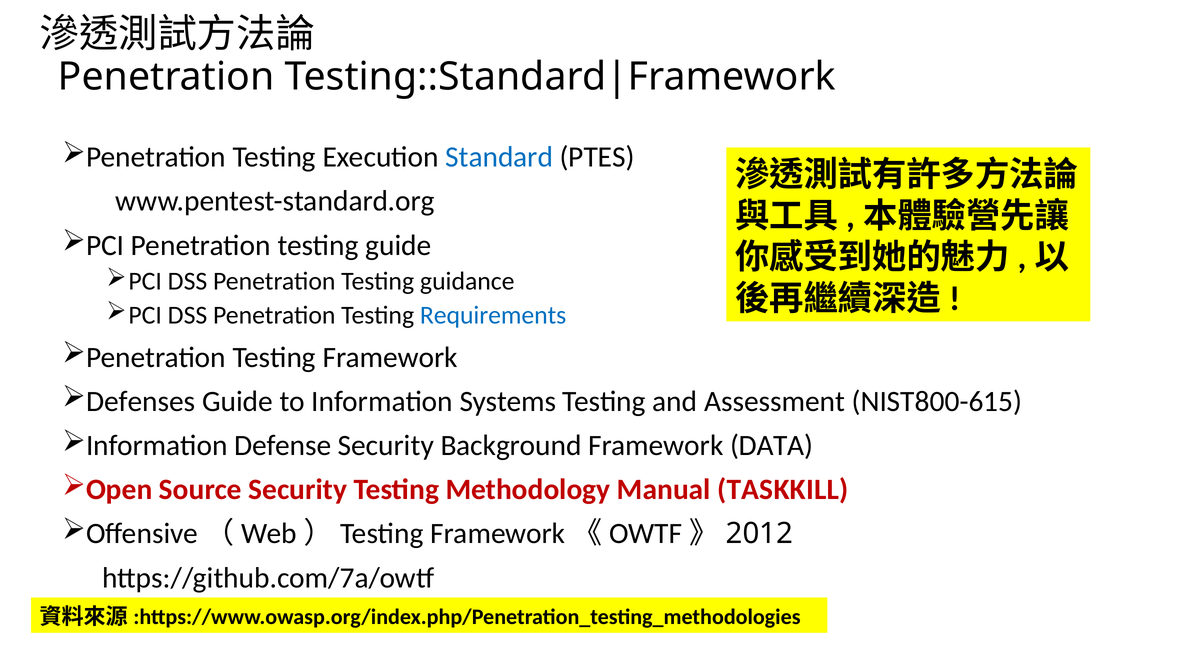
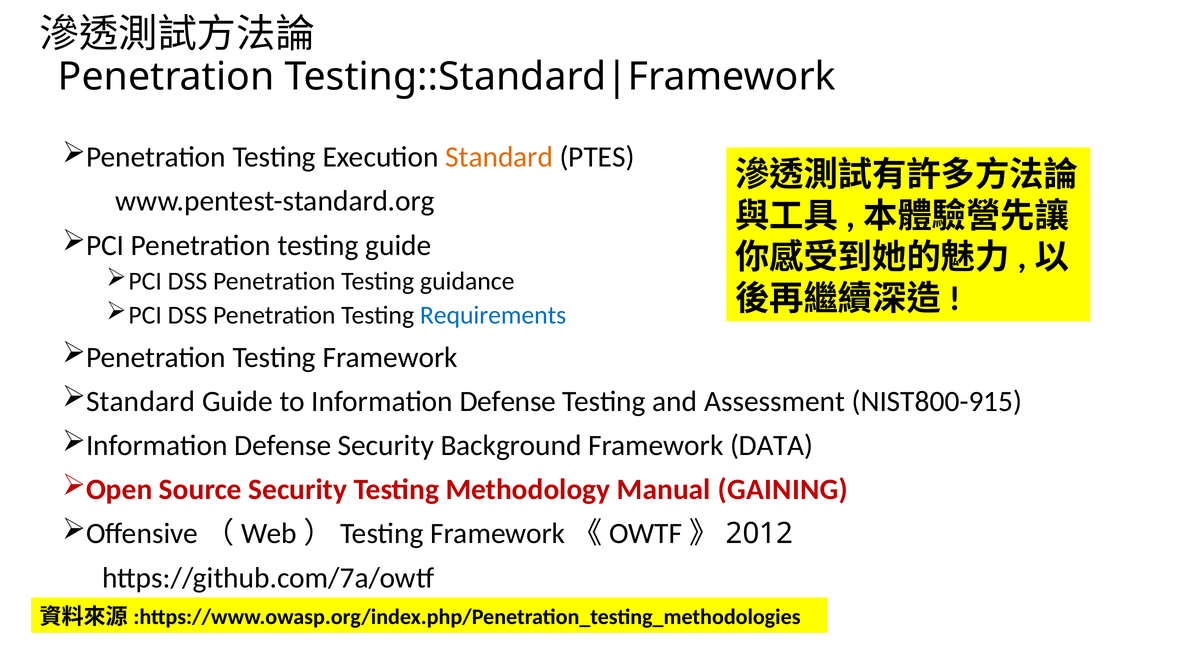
Standard colour: blue -> orange (499, 157)
Defenses: Defenses -> Standard (141, 401)
to Information Systems: Systems -> Defense (508, 401)
NIST800-615: NIST800-615 -> NIST800-915 (937, 401)
TASKKILL: TASKKILL -> GAINING (783, 489)
